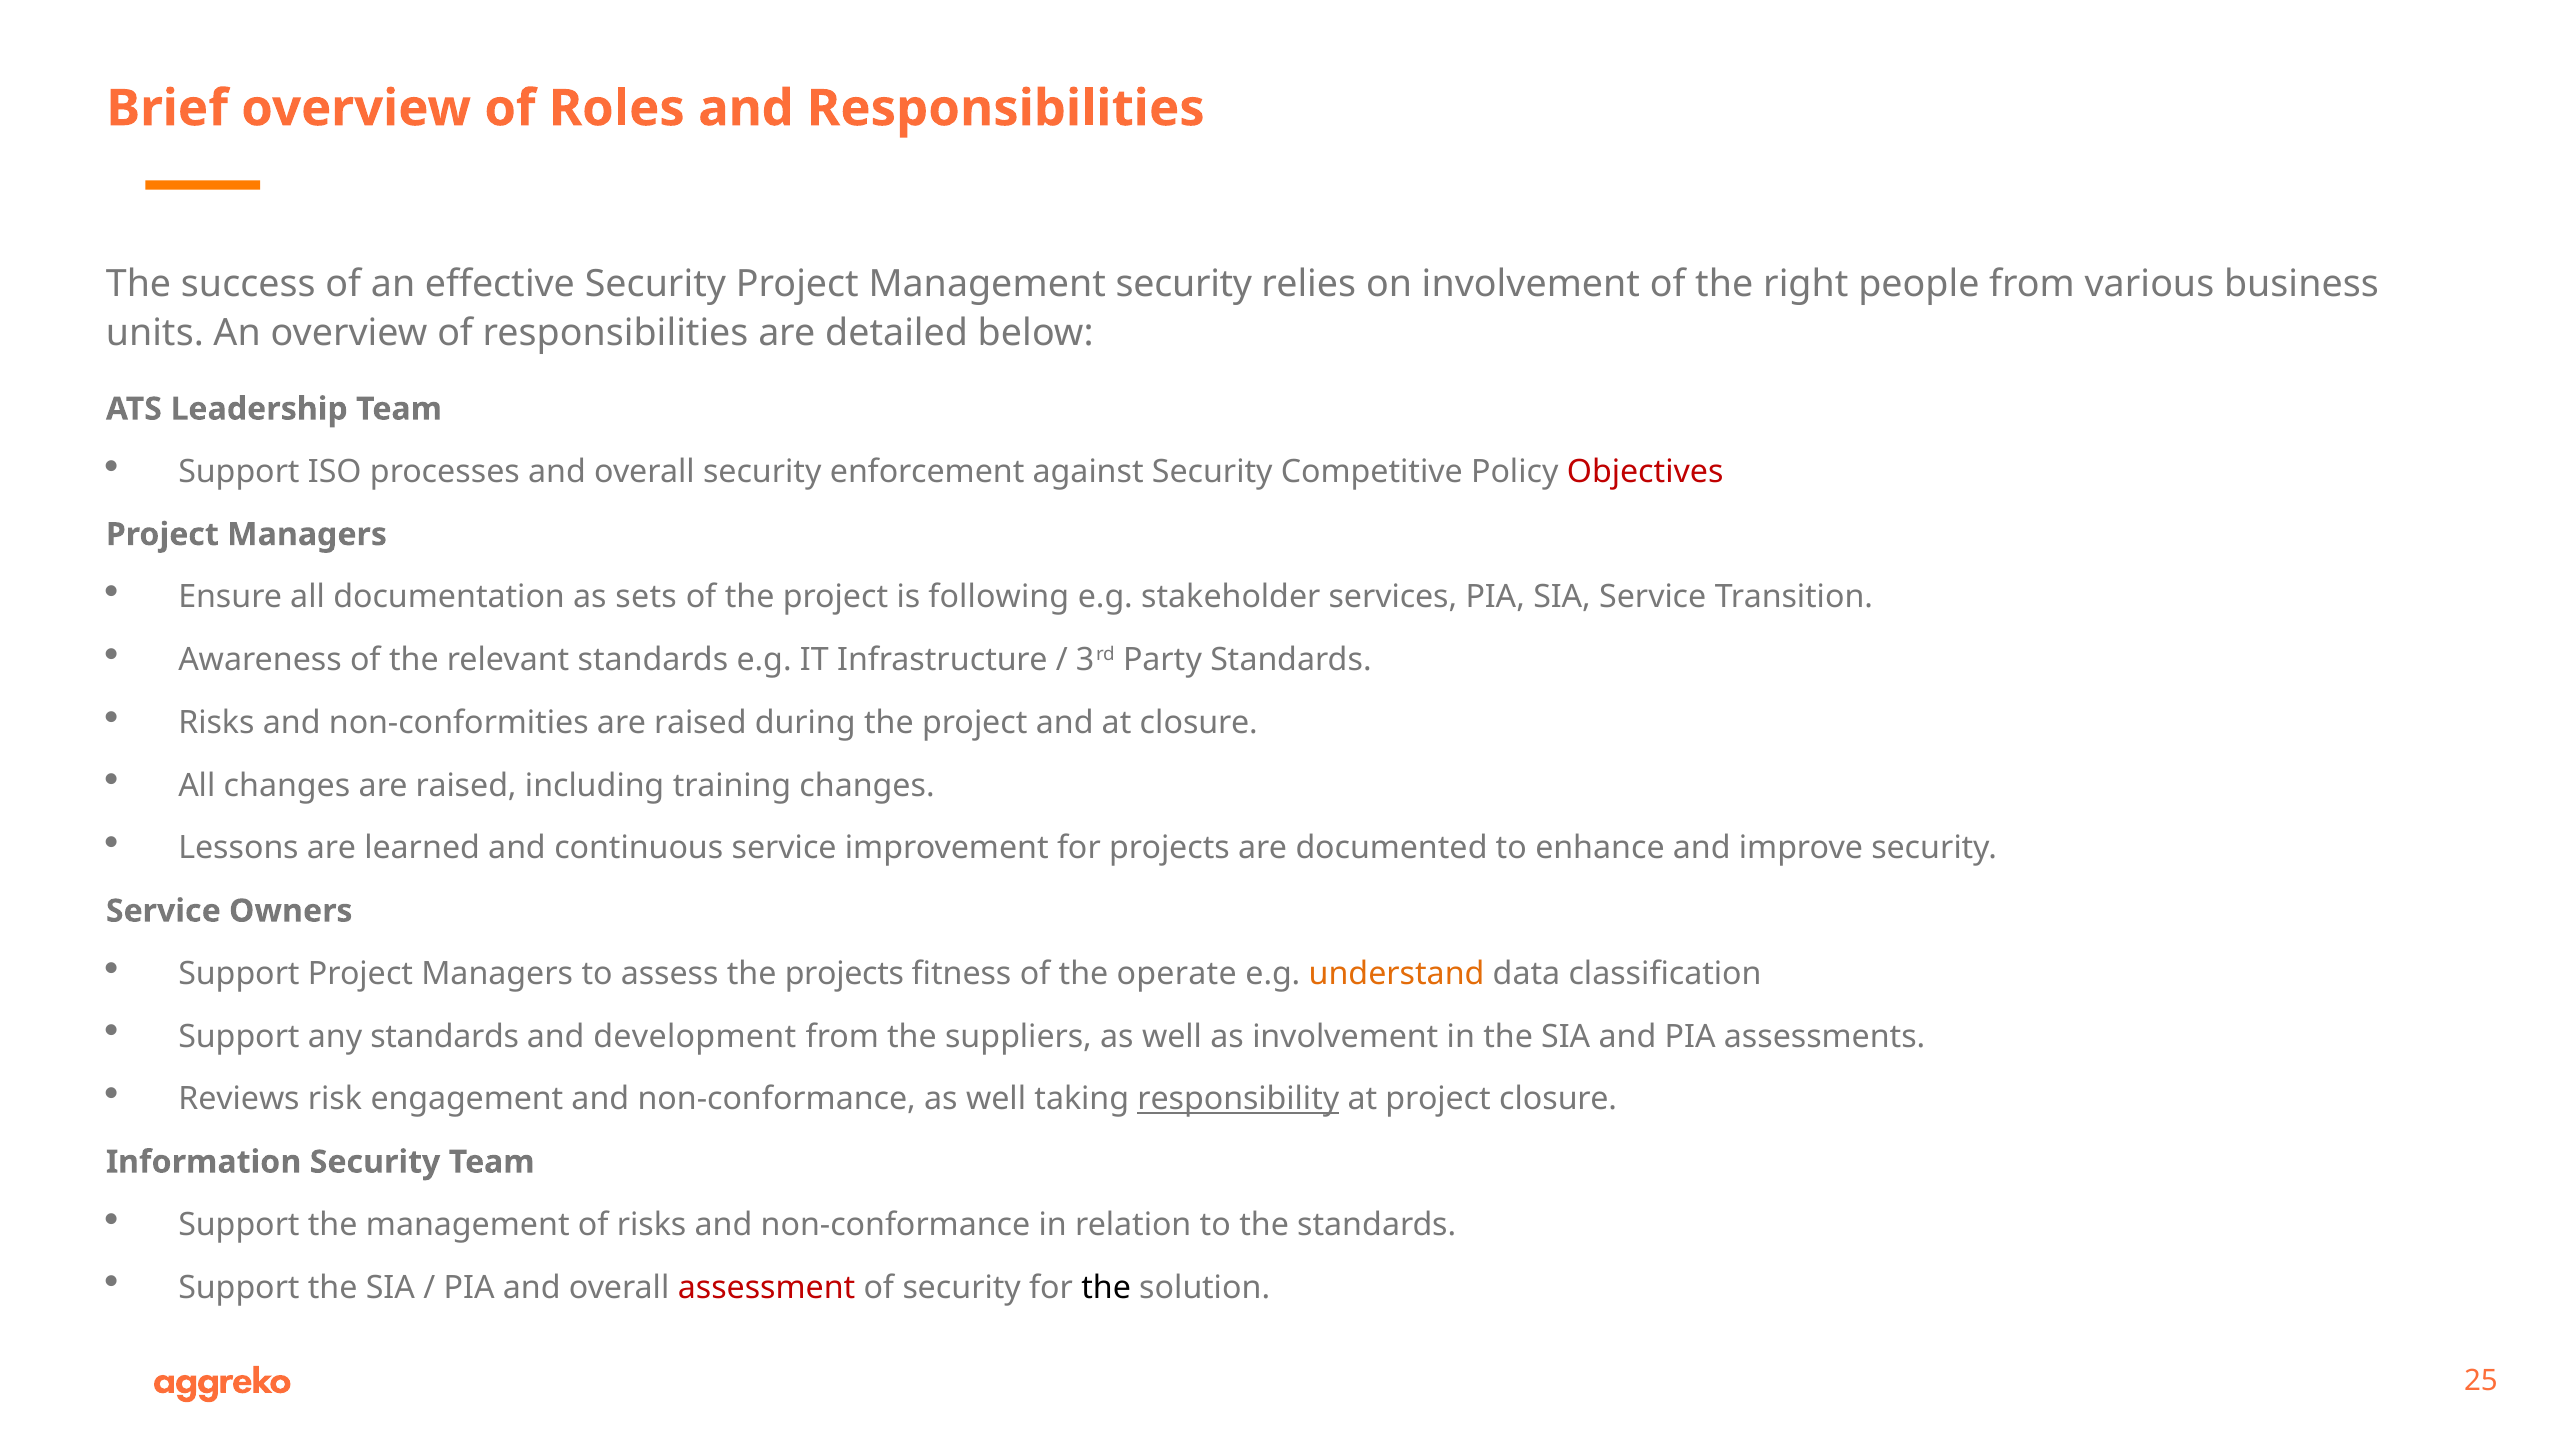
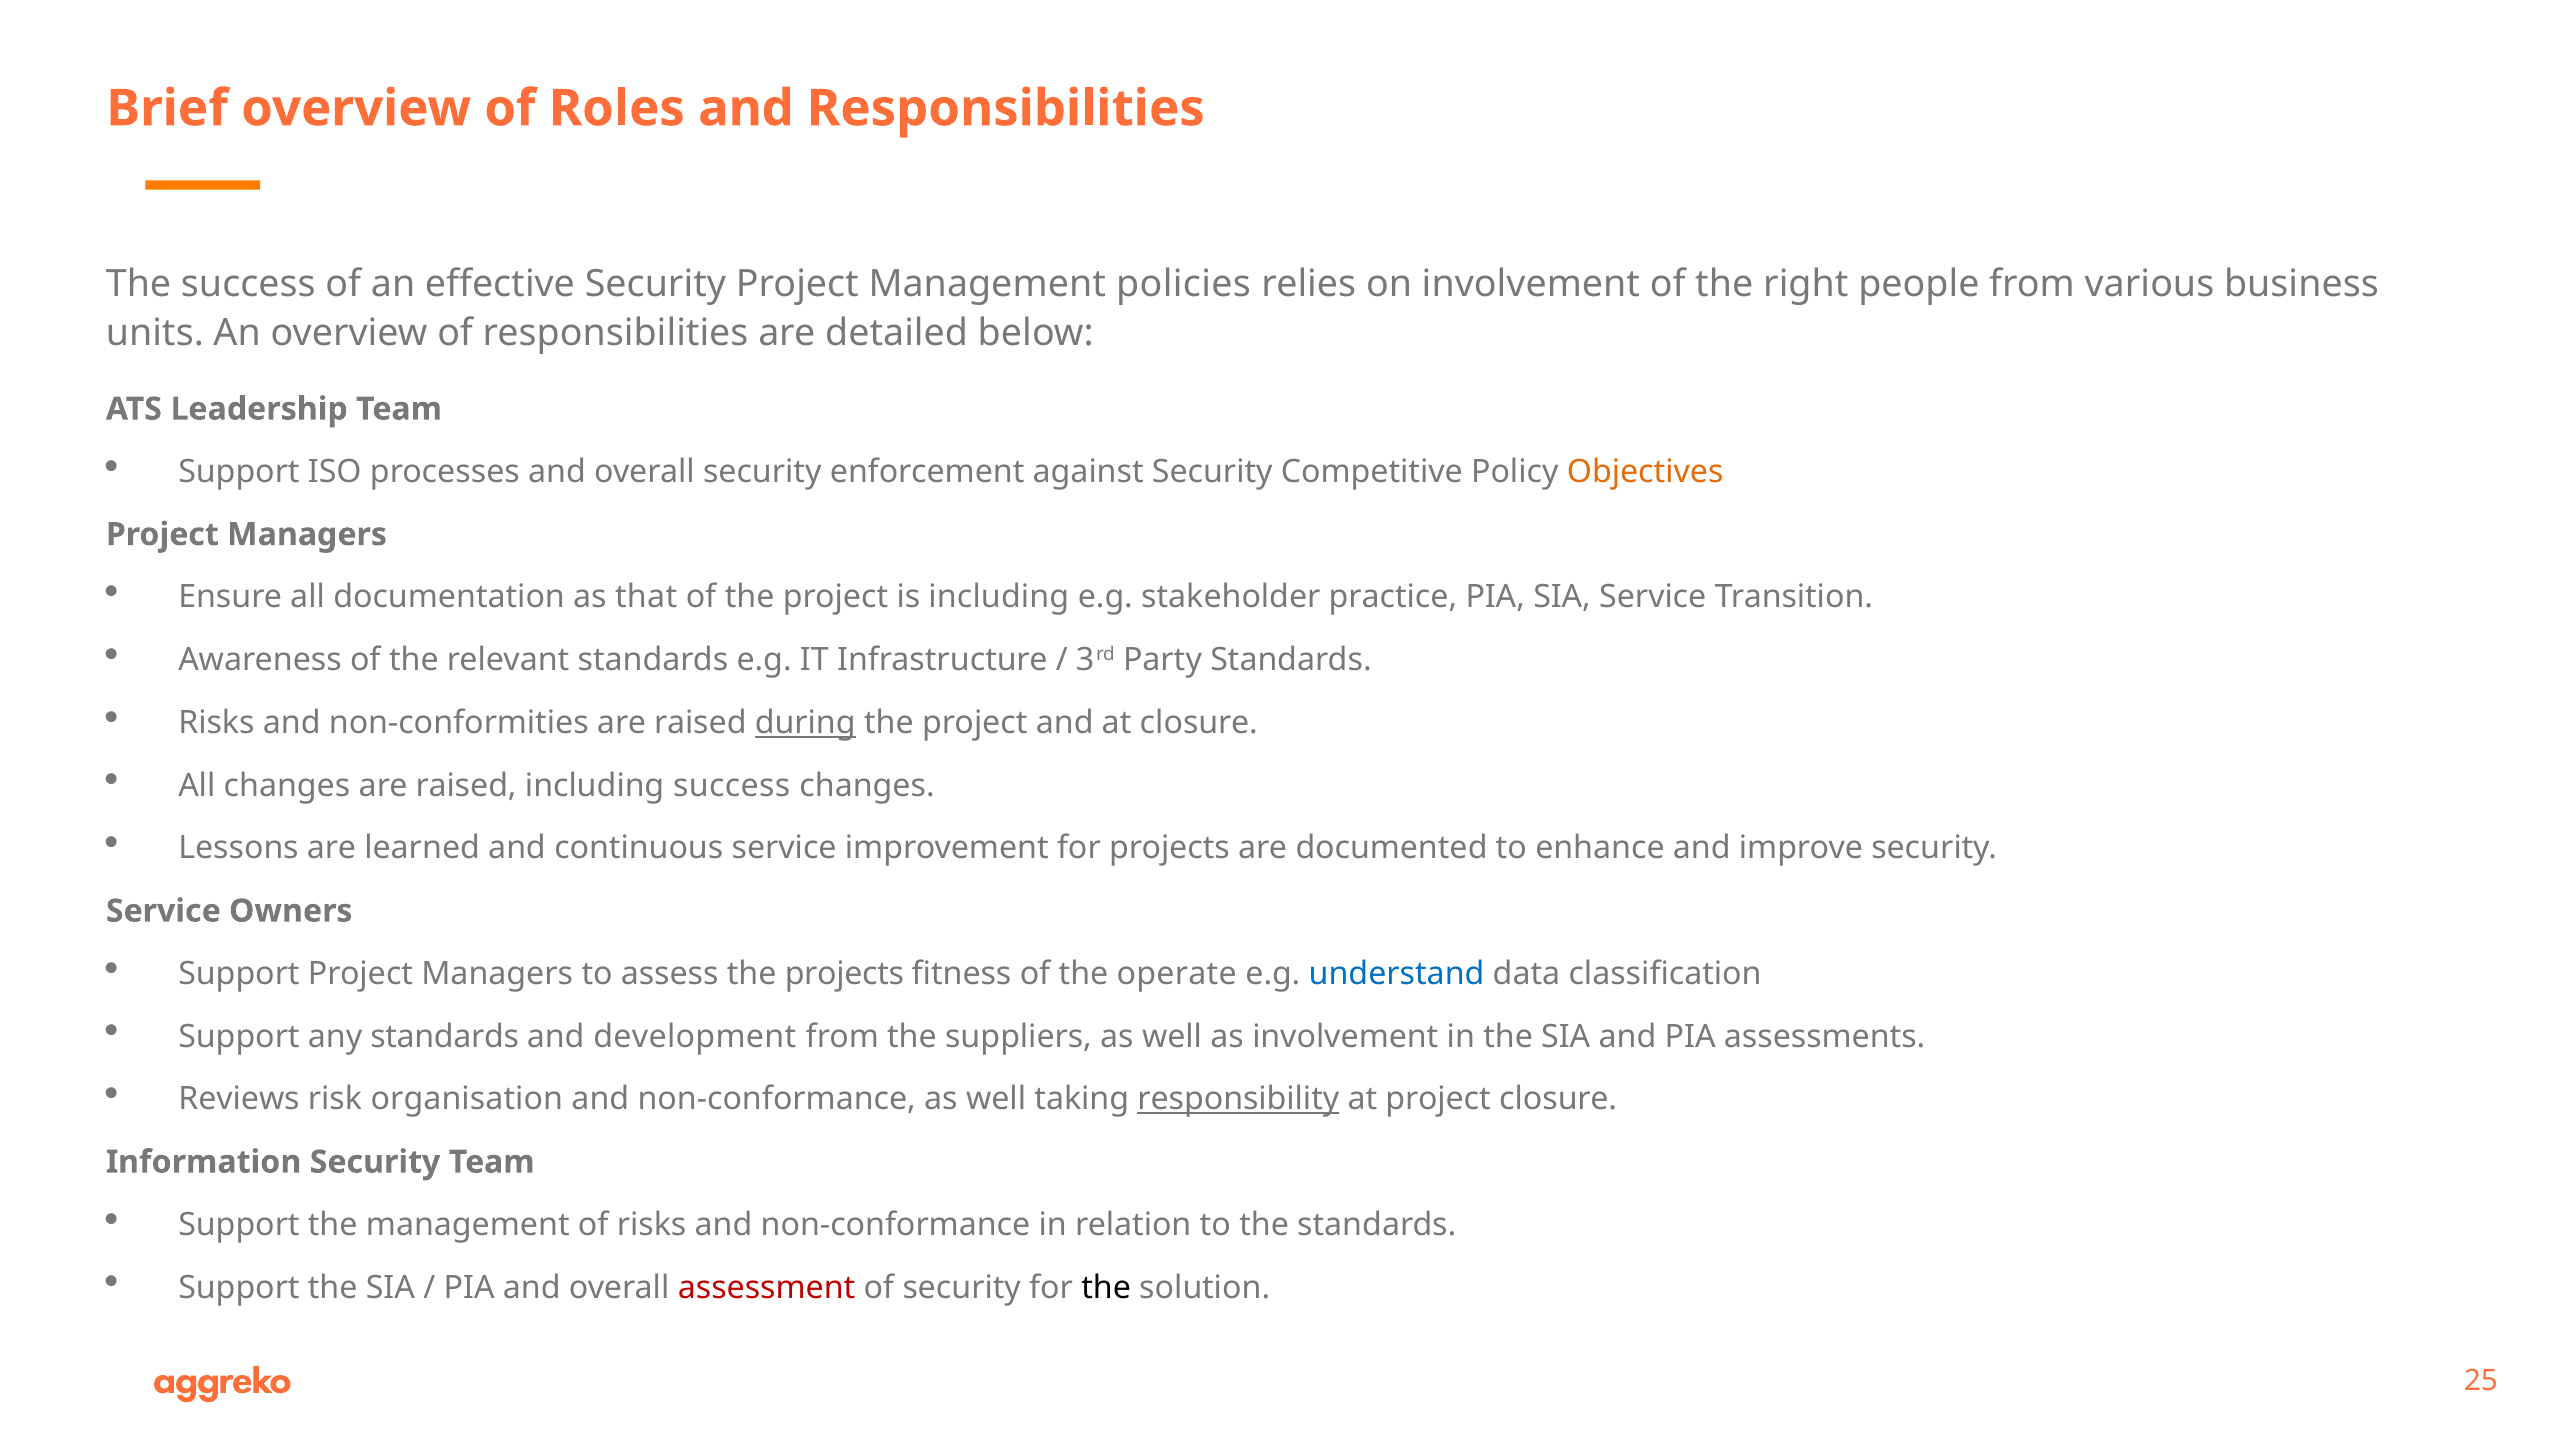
Management security: security -> policies (1184, 284)
Objectives colour: red -> orange (1645, 472)
sets: sets -> that (646, 597)
is following: following -> including (999, 597)
services: services -> practice (1393, 597)
during underline: none -> present (805, 723)
including training: training -> success (732, 786)
understand colour: orange -> blue (1397, 974)
engagement: engagement -> organisation (467, 1099)
